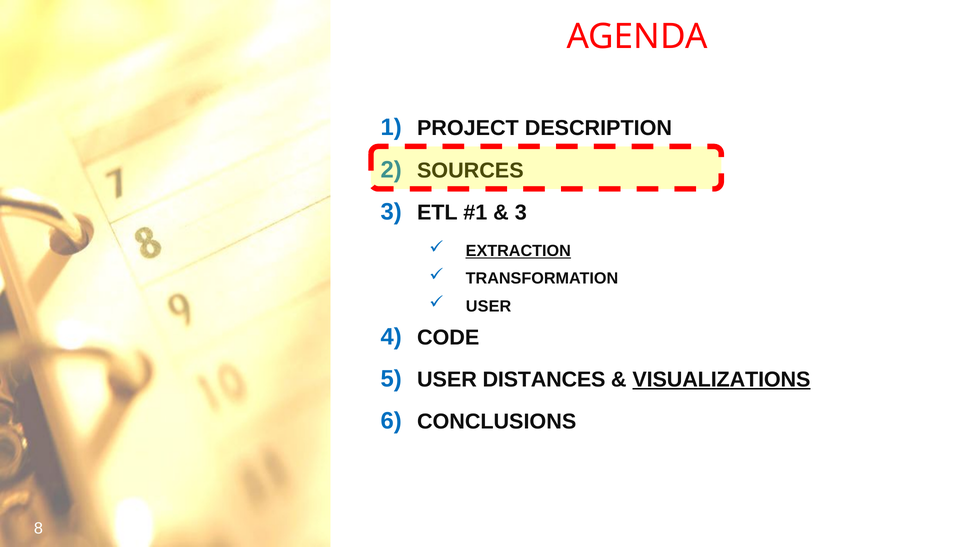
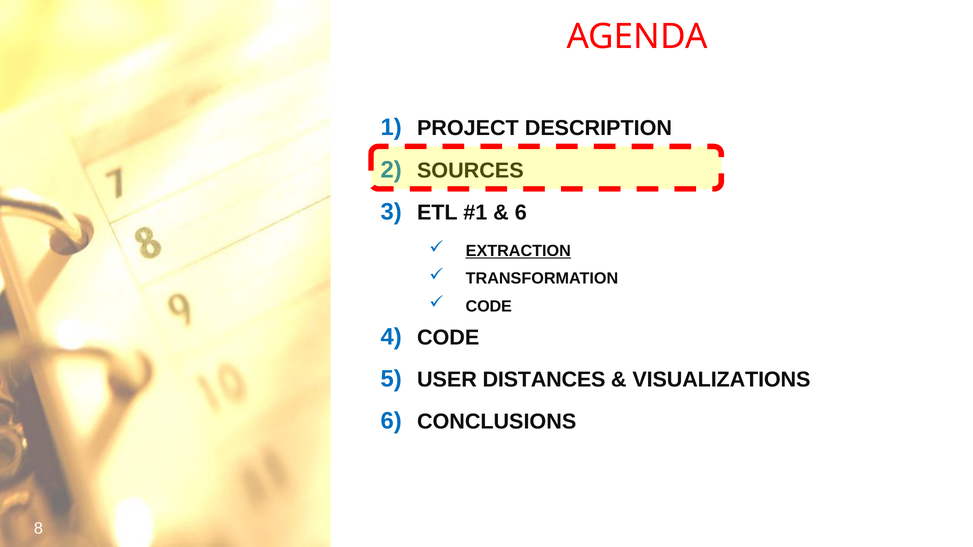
3: 3 -> 6 (521, 213)
USER: USER -> CODE (489, 306)
VISUALIZATIONS underline: present -> none (721, 380)
